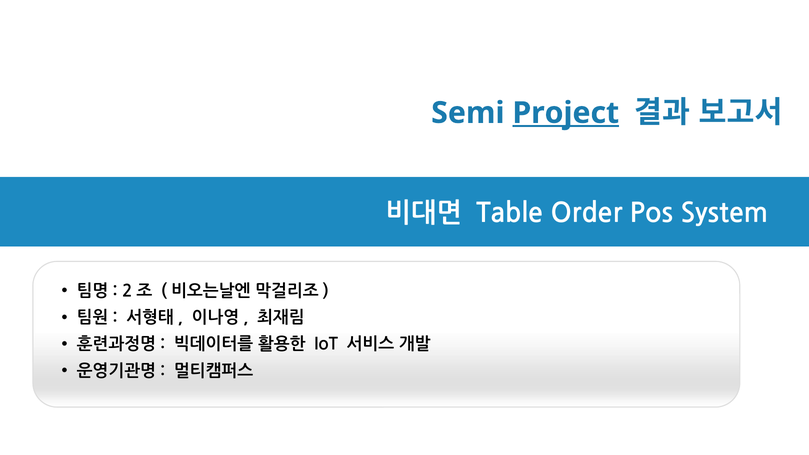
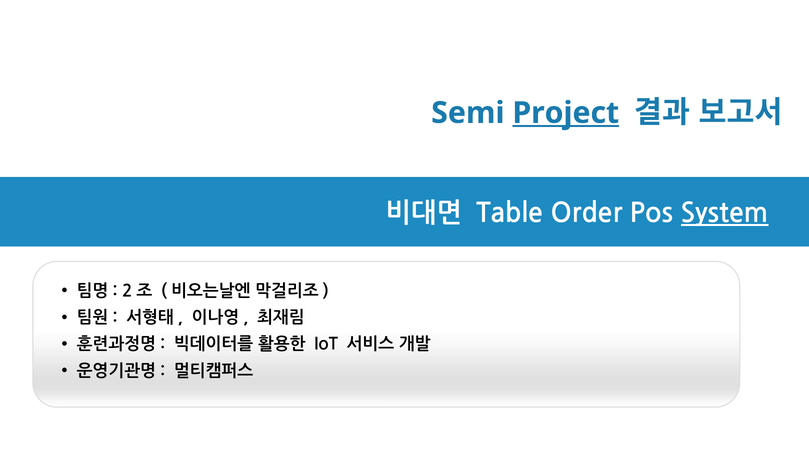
System underline: none -> present (725, 213)
